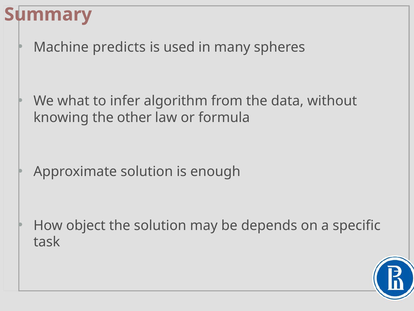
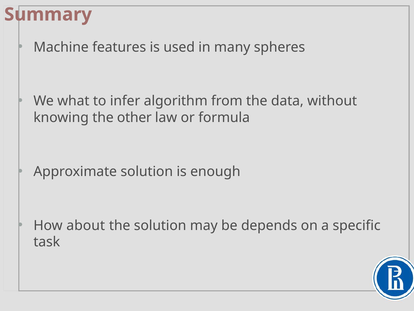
predicts: predicts -> features (119, 47)
object: object -> about (86, 225)
